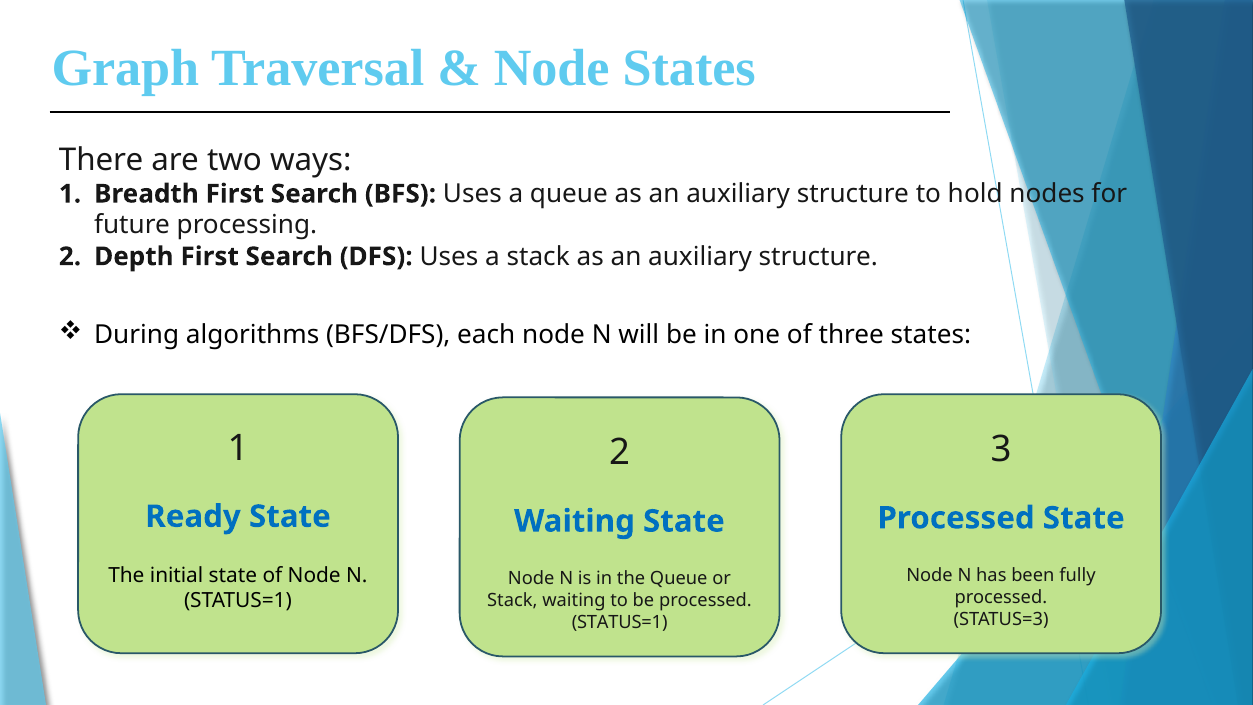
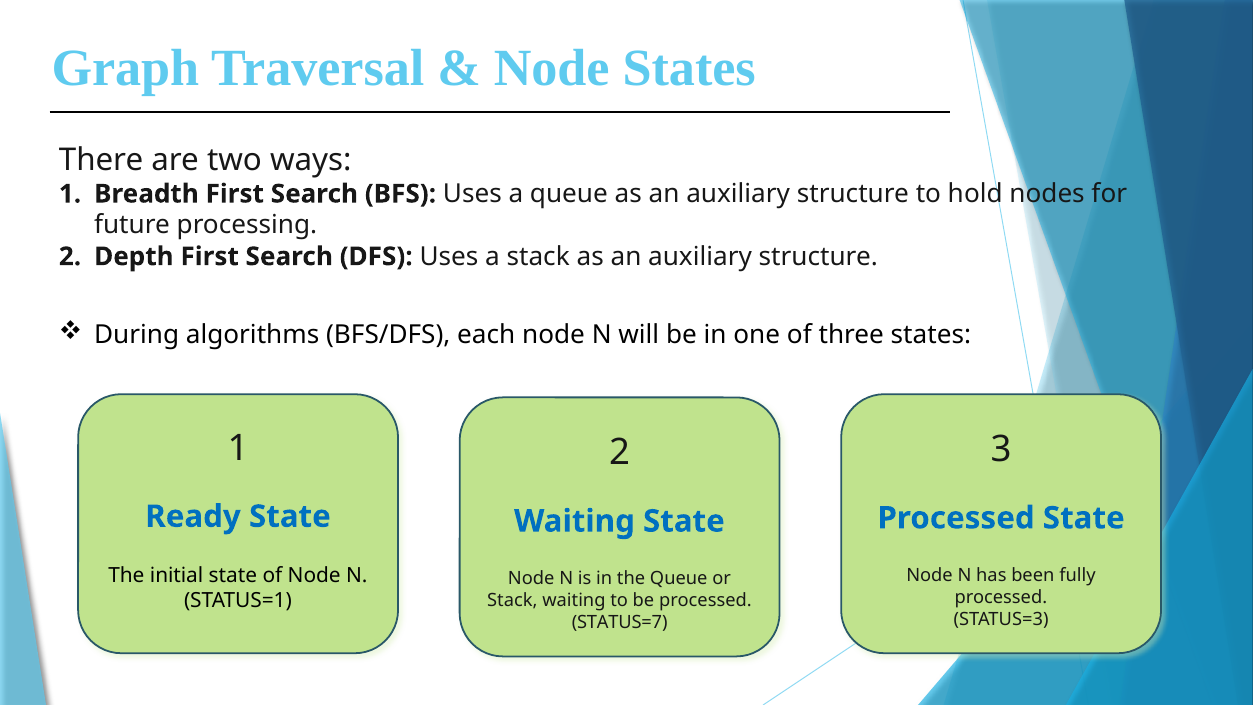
STATUS=1: STATUS=1 -> STATUS=7 (620, 622)
